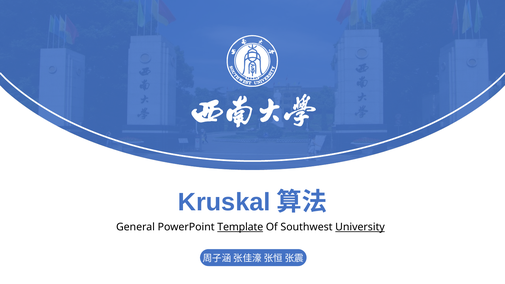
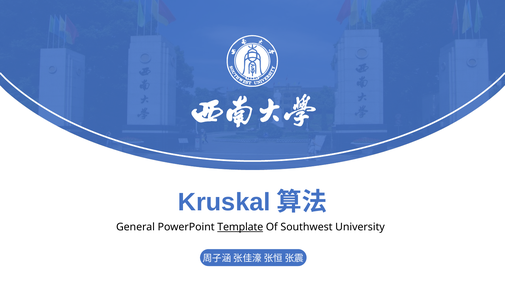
University underline: present -> none (360, 227)
